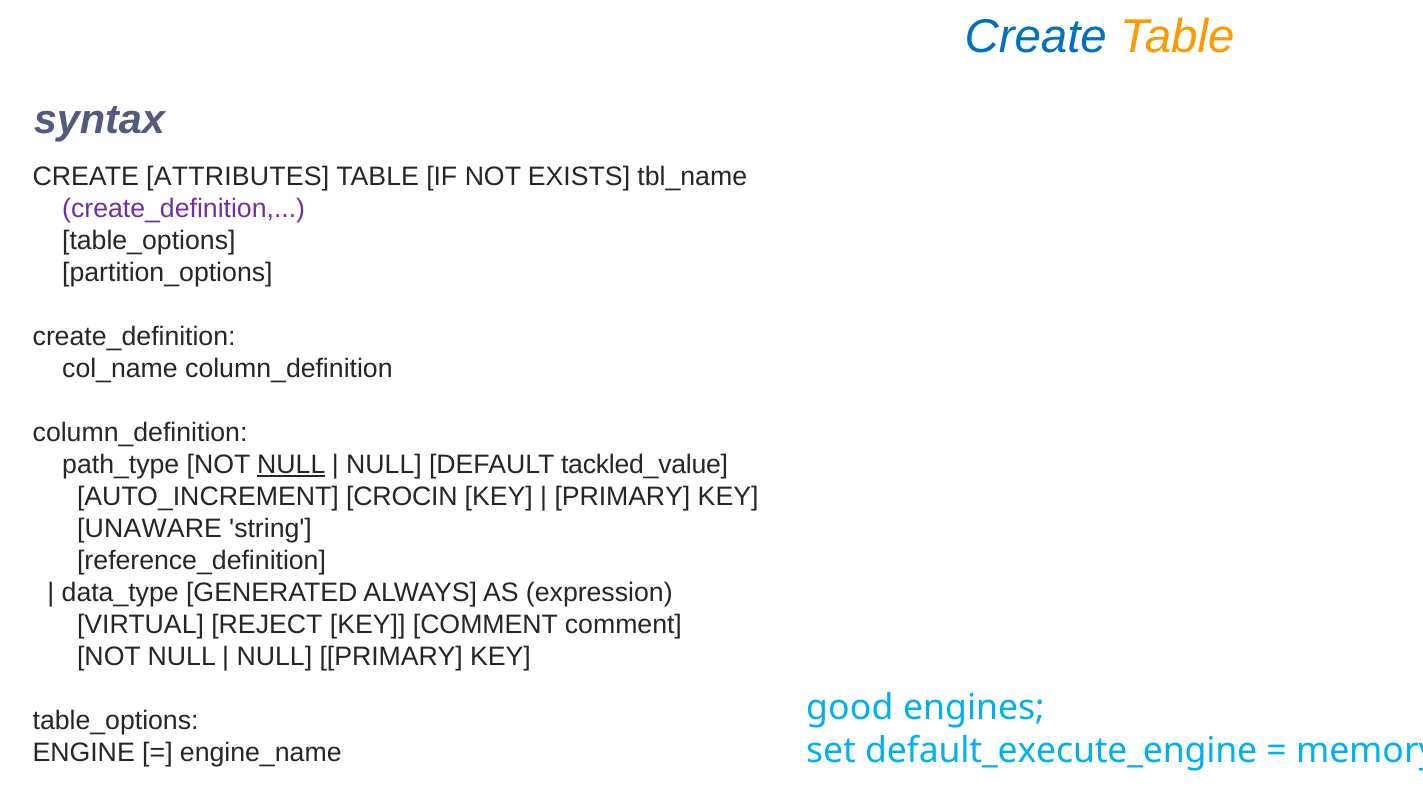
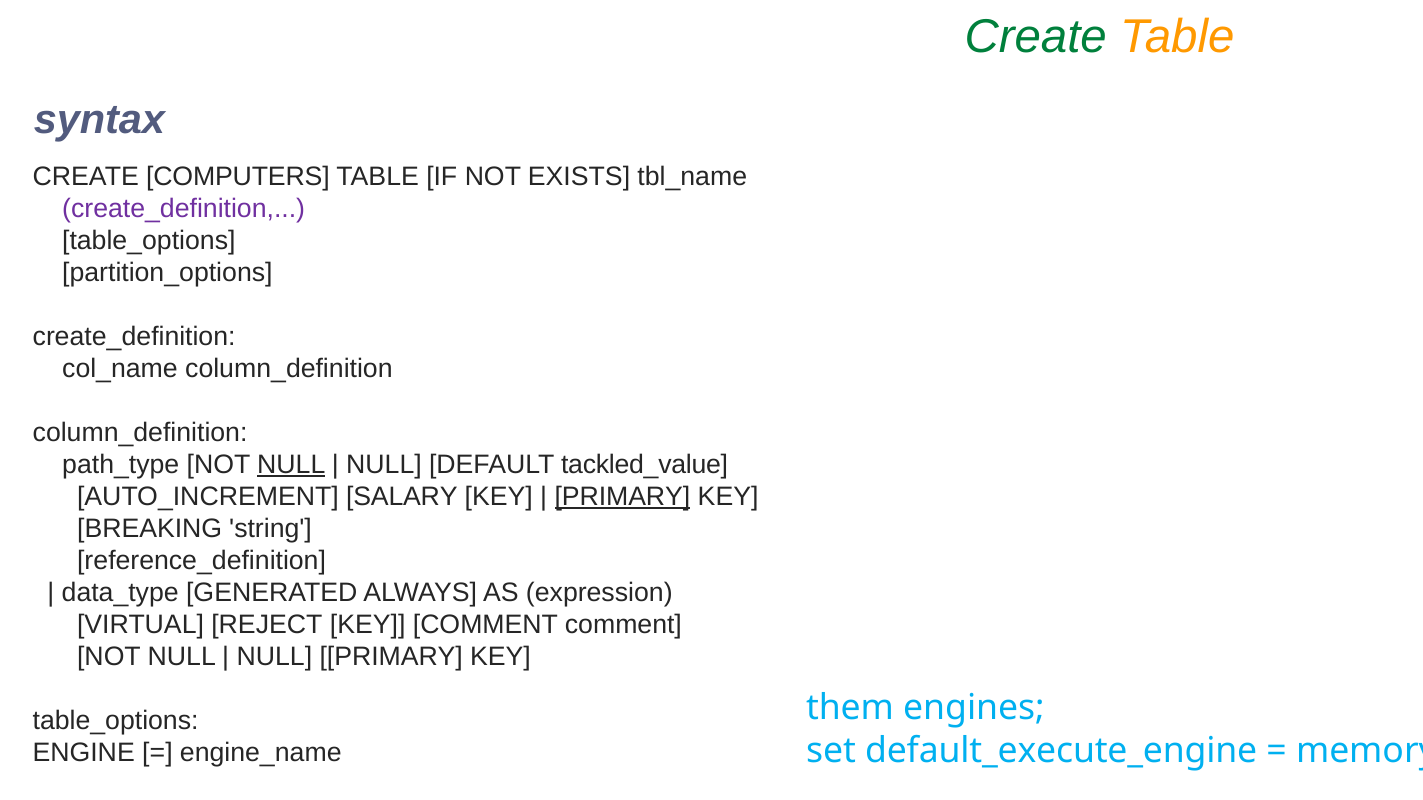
Create colour: blue -> green (1036, 37)
ATTRIBUTES: ATTRIBUTES -> COMPUTERS (238, 176)
CROCIN: CROCIN -> SALARY (402, 497)
PRIMARY underline: none -> present (622, 497)
UNAWARE: UNAWARE -> BREAKING (150, 529)
good: good -> them (850, 708)
